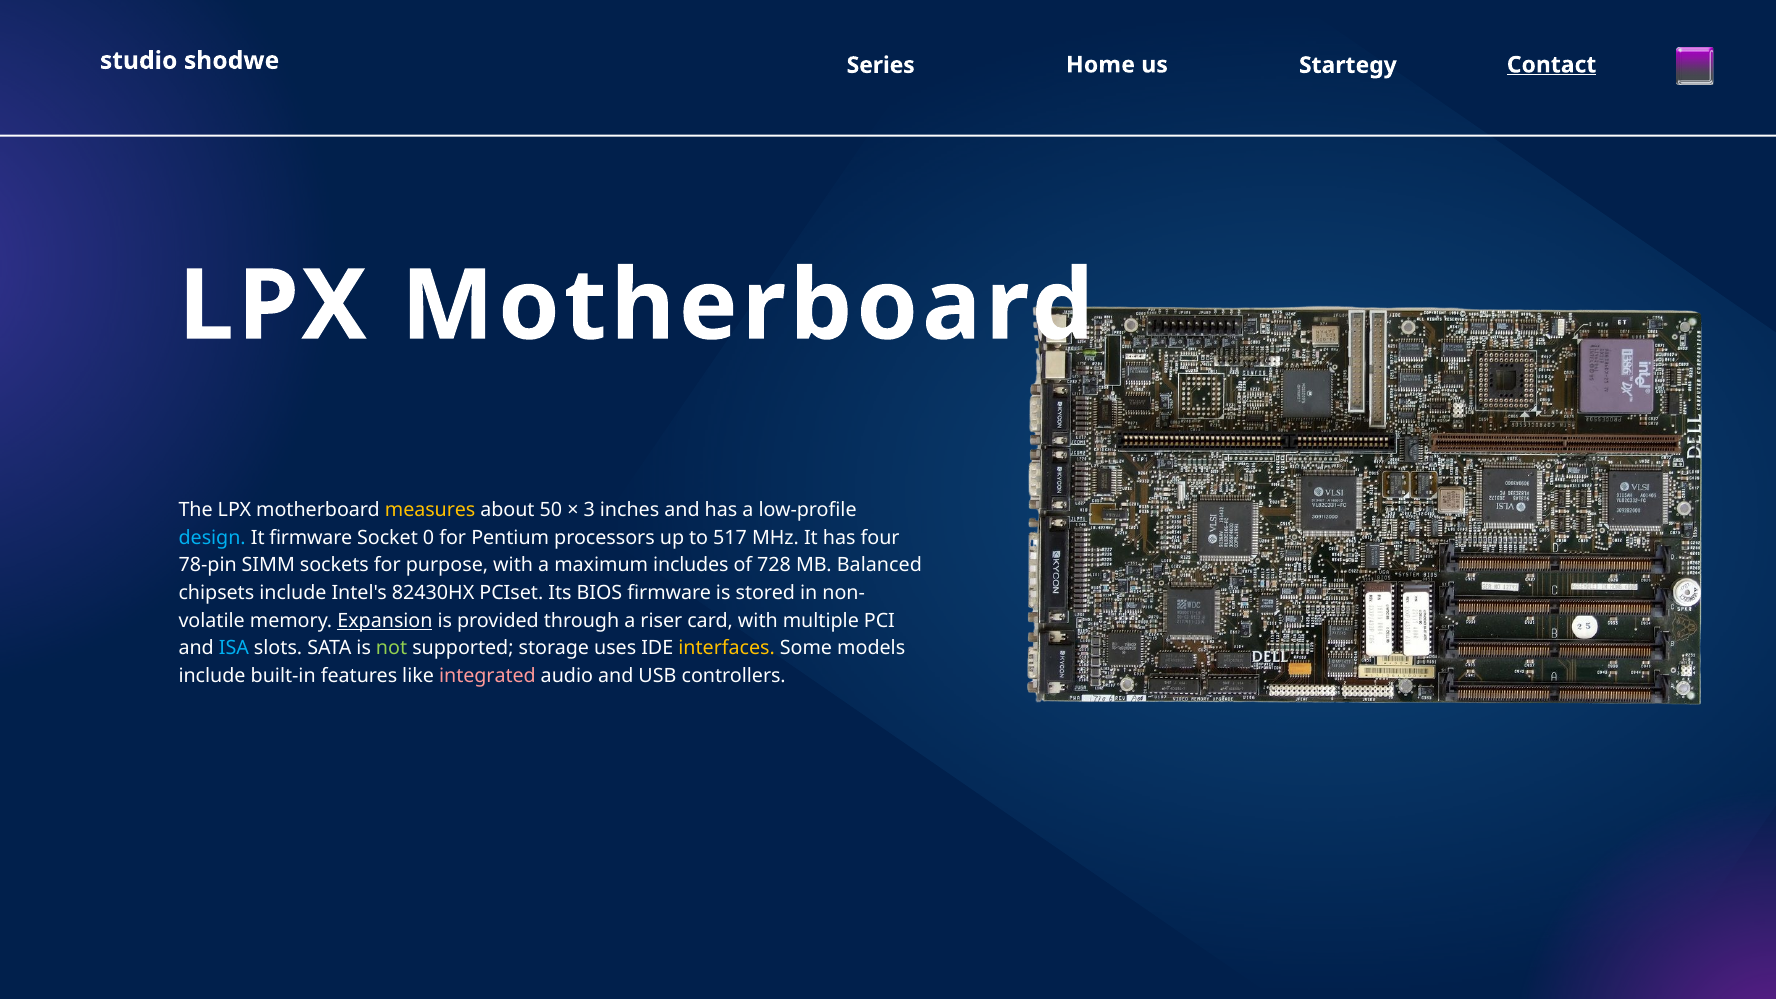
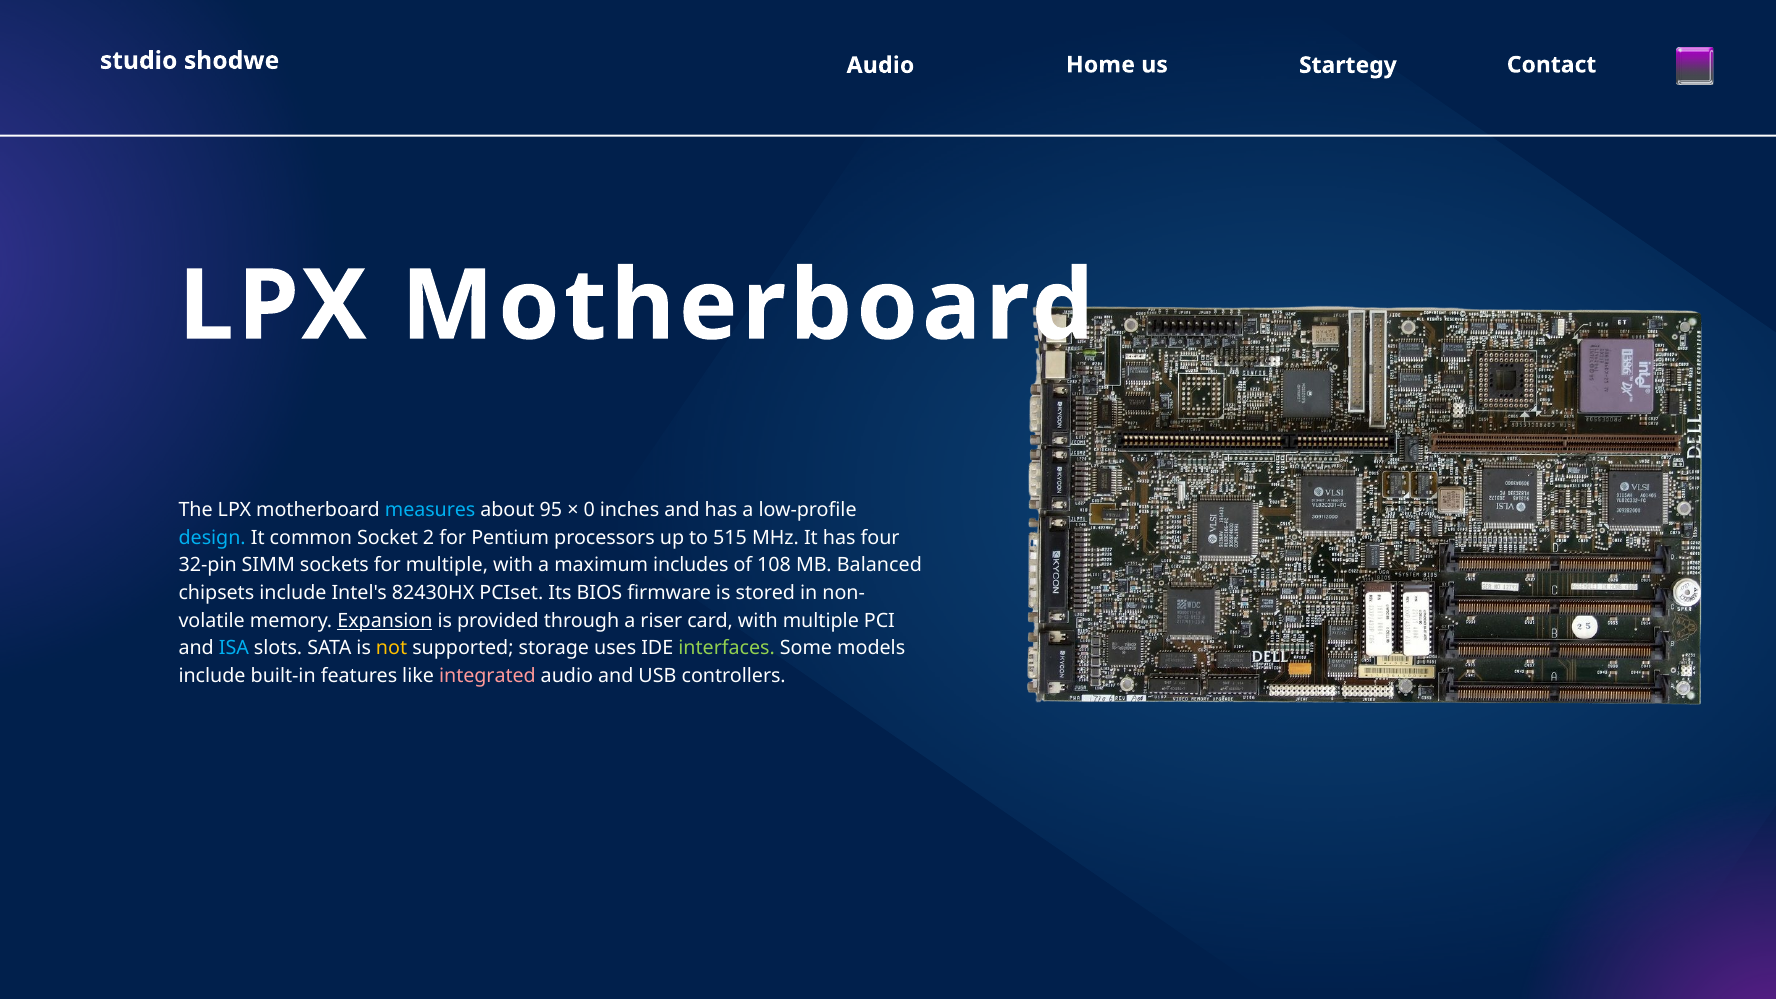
shodwe Series: Series -> Audio (880, 65)
Contact underline: present -> none (1552, 65)
measures colour: yellow -> light blue (430, 510)
50: 50 -> 95 (551, 510)
3: 3 -> 0 (589, 510)
It firmware: firmware -> common (311, 538)
0: 0 -> 2 (429, 538)
517: 517 -> 515 (730, 538)
78-pin: 78-pin -> 32-pin (208, 565)
for purpose: purpose -> multiple (447, 565)
728: 728 -> 108 (774, 565)
not colour: light green -> yellow (392, 648)
interfaces colour: yellow -> light green (727, 648)
